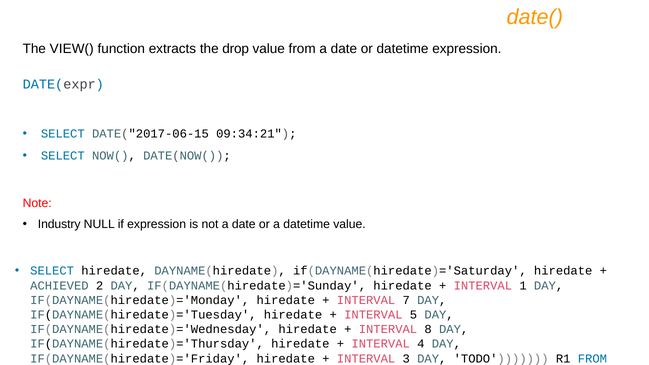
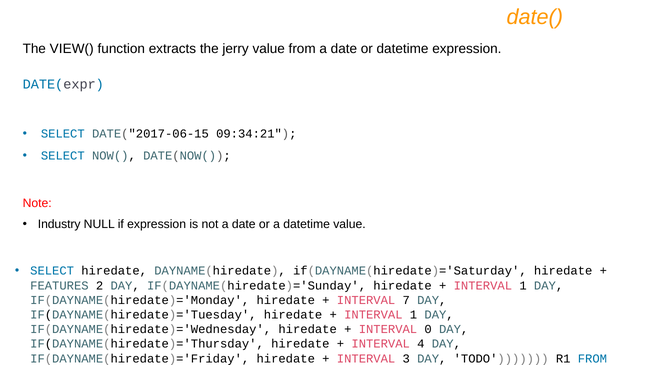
drop: drop -> jerry (236, 49)
ACHIEVED: ACHIEVED -> FEATURES (59, 286)
5: 5 -> 1 (414, 315)
8: 8 -> 0 (428, 329)
